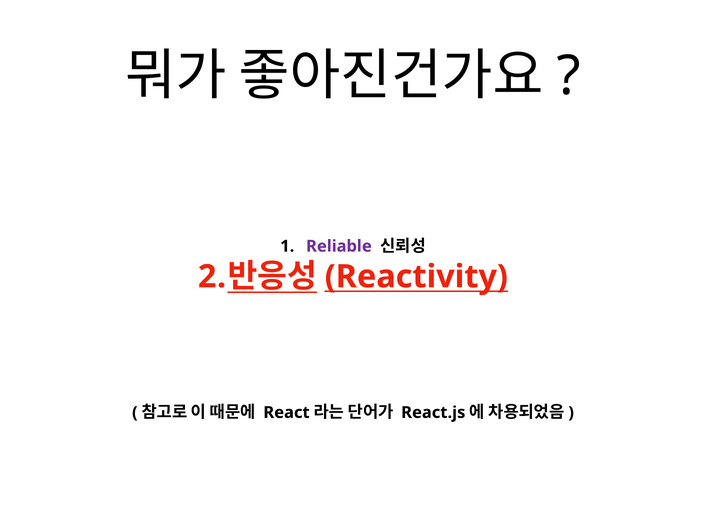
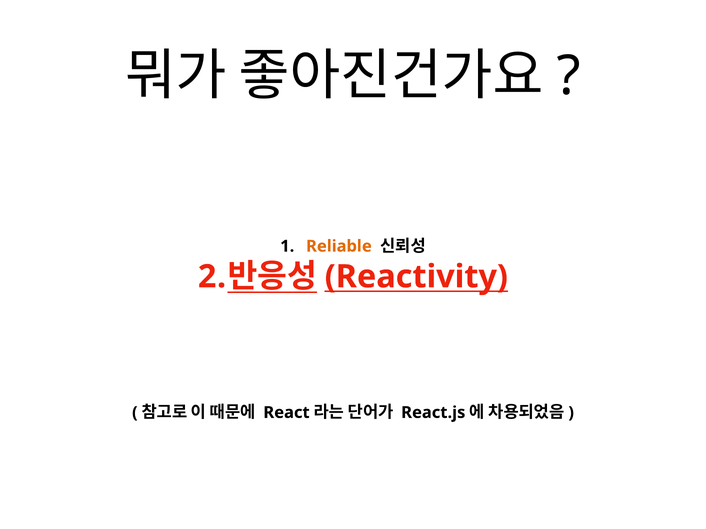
Reliable colour: purple -> orange (339, 246)
